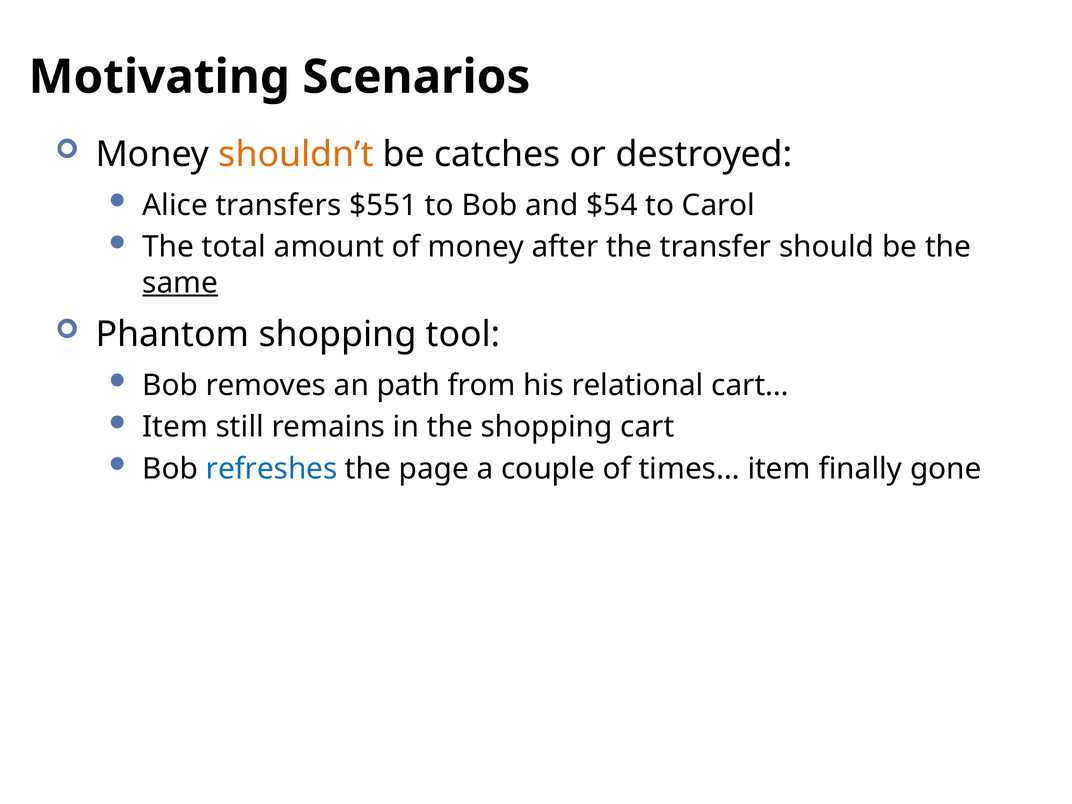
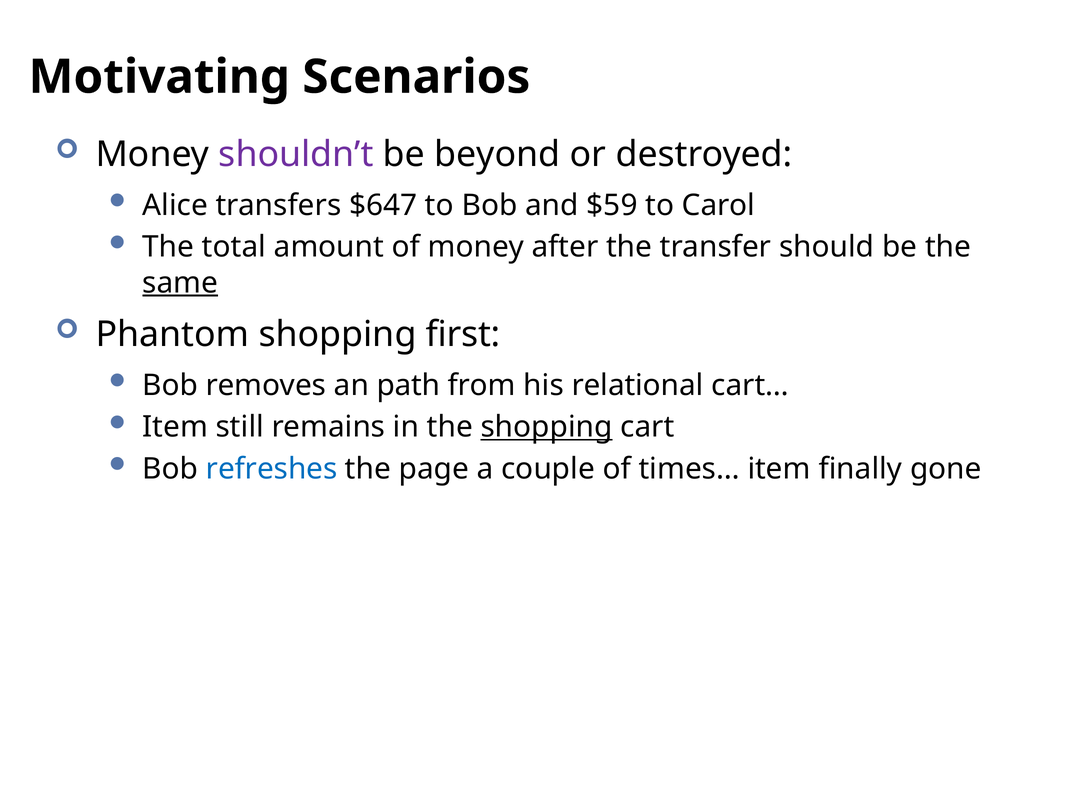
shouldn’t colour: orange -> purple (296, 154)
catches: catches -> beyond (497, 154)
$551: $551 -> $647 (383, 205)
$54: $54 -> $59 (612, 205)
tool: tool -> first (463, 334)
shopping underline: none -> present (547, 427)
